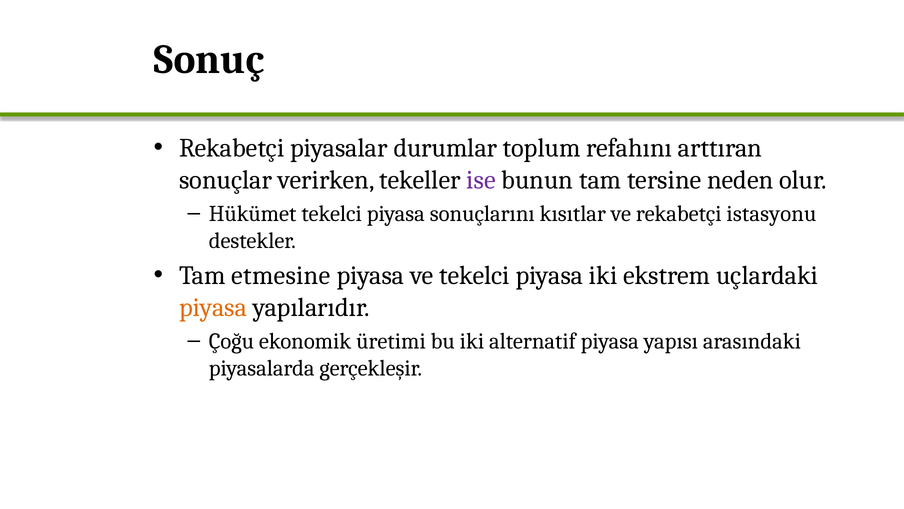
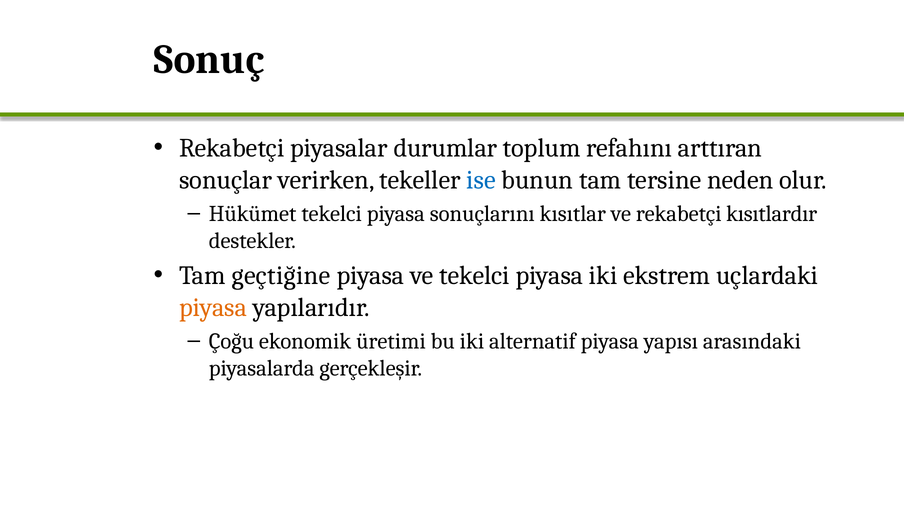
ise colour: purple -> blue (481, 180)
istasyonu: istasyonu -> kısıtlardır (772, 213)
etmesine: etmesine -> geçtiğine (281, 275)
